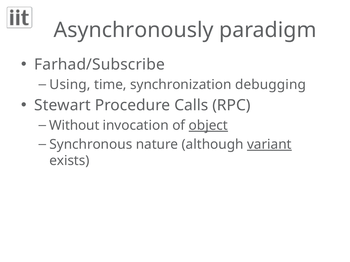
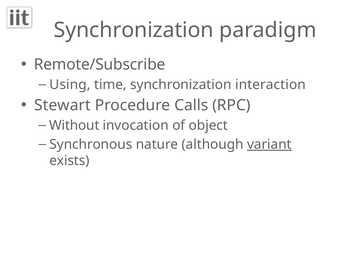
Asynchronously: Asynchronously -> Synchronization (134, 30)
Farhad/Subscribe: Farhad/Subscribe -> Remote/Subscribe (100, 65)
debugging: debugging -> interaction (271, 85)
object underline: present -> none (208, 126)
